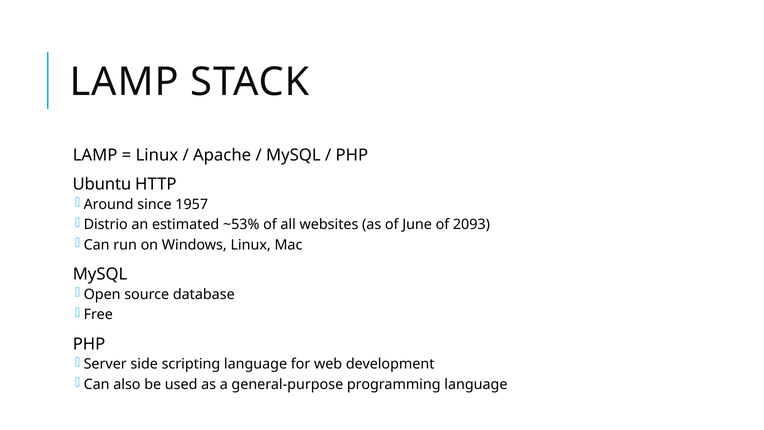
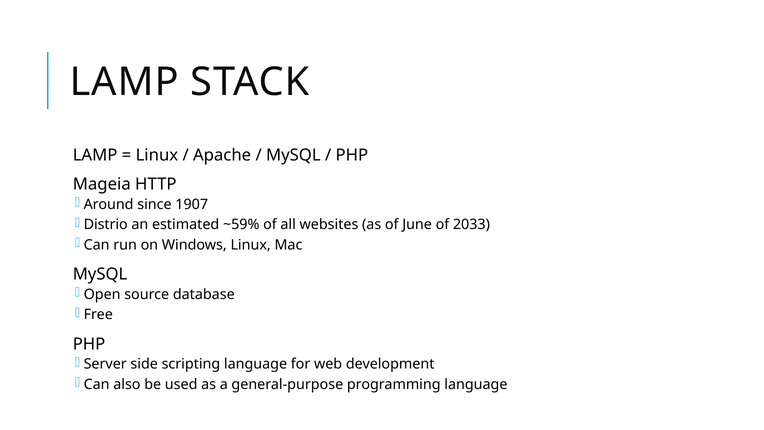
Ubuntu: Ubuntu -> Mageia (102, 184)
1957: 1957 -> 1907 (192, 204)
~53%: ~53% -> ~59% (241, 224)
2093: 2093 -> 2033 (471, 224)
